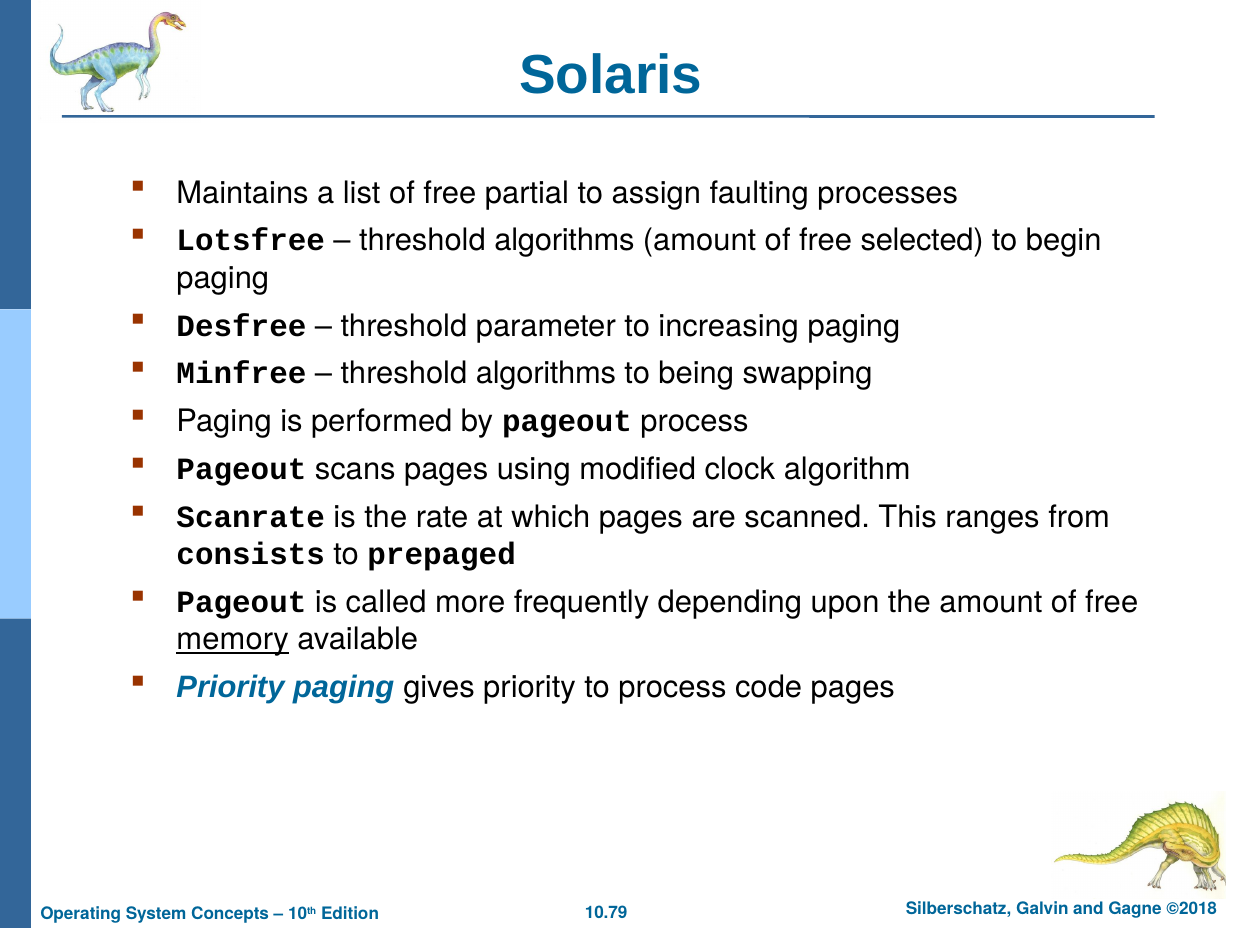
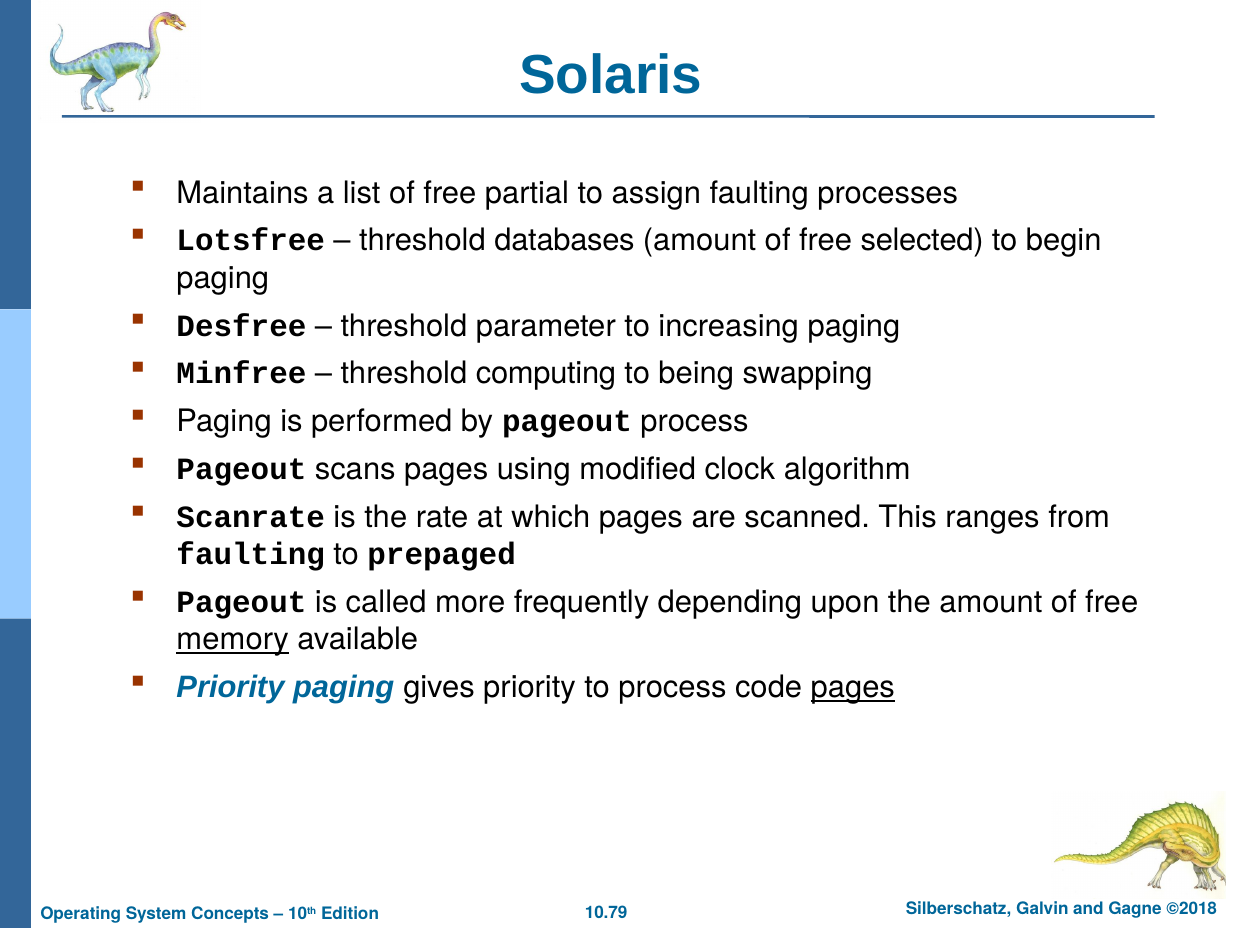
algorithms: algorithms -> databases (565, 241)
algorithms: algorithms -> computing (546, 374)
consists: consists -> faulting (251, 555)
pages underline: none -> present (853, 687)
